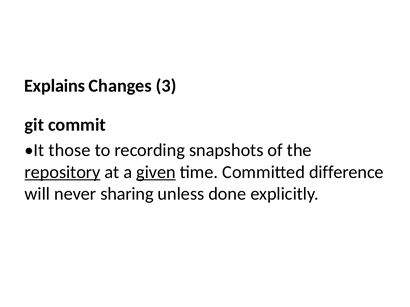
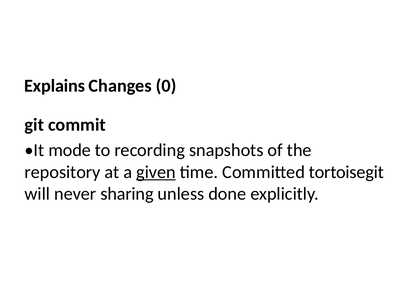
3: 3 -> 0 (166, 86)
those: those -> mode (70, 150)
repository underline: present -> none (63, 172)
difference: difference -> tortoisegit (346, 172)
